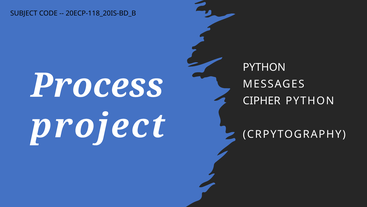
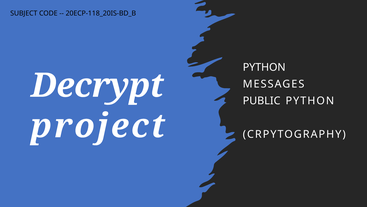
Process: Process -> Decrypt (97, 85)
CIPHER: CIPHER -> PUBLIC (262, 101)
